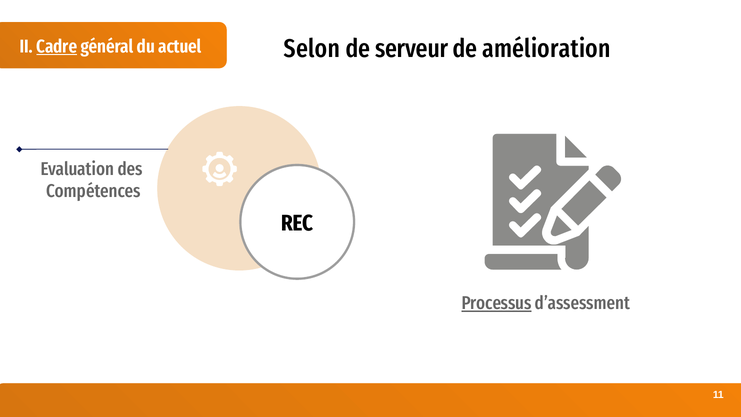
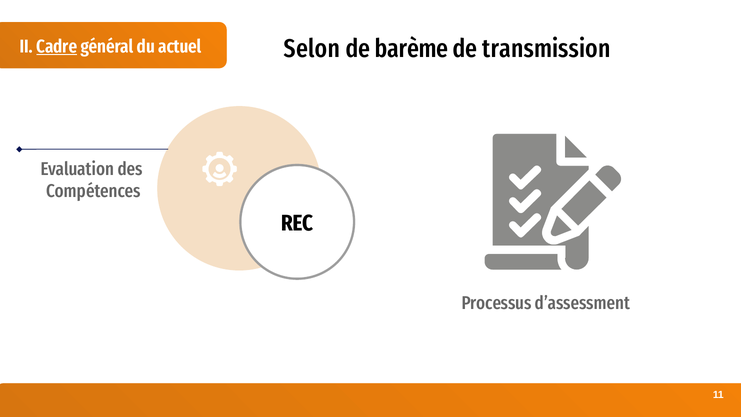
serveur: serveur -> barème (412, 49)
amélioration: amélioration -> transmission (546, 49)
Processus underline: present -> none (497, 303)
